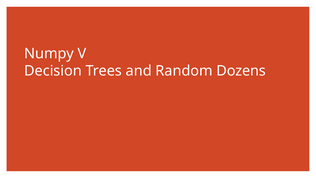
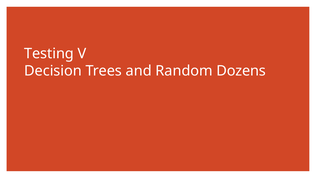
Numpy: Numpy -> Testing (49, 53)
